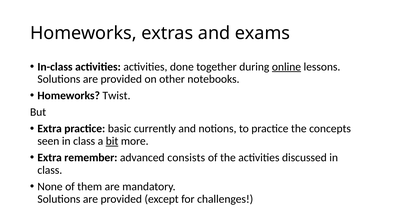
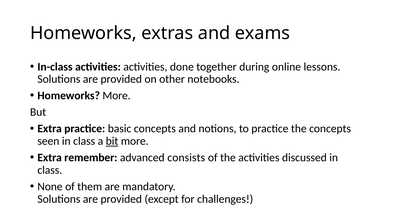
online underline: present -> none (286, 67)
Homeworks Twist: Twist -> More (117, 95)
basic currently: currently -> concepts (155, 128)
